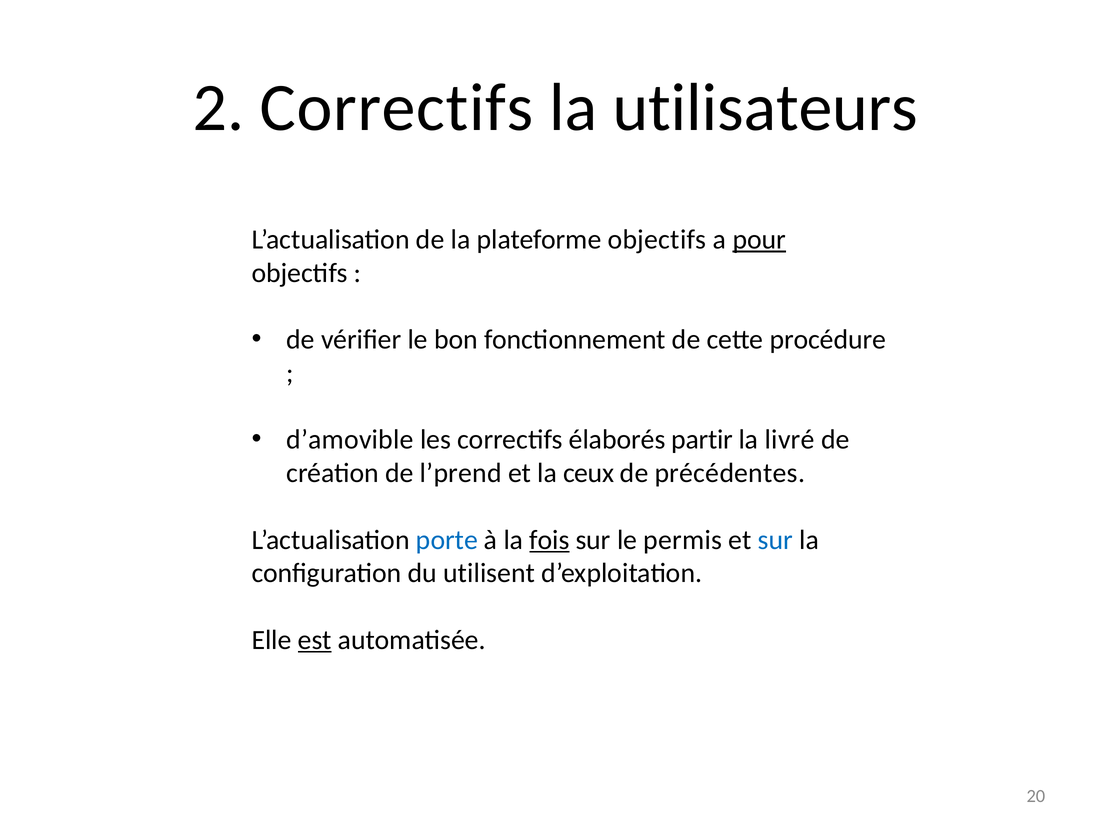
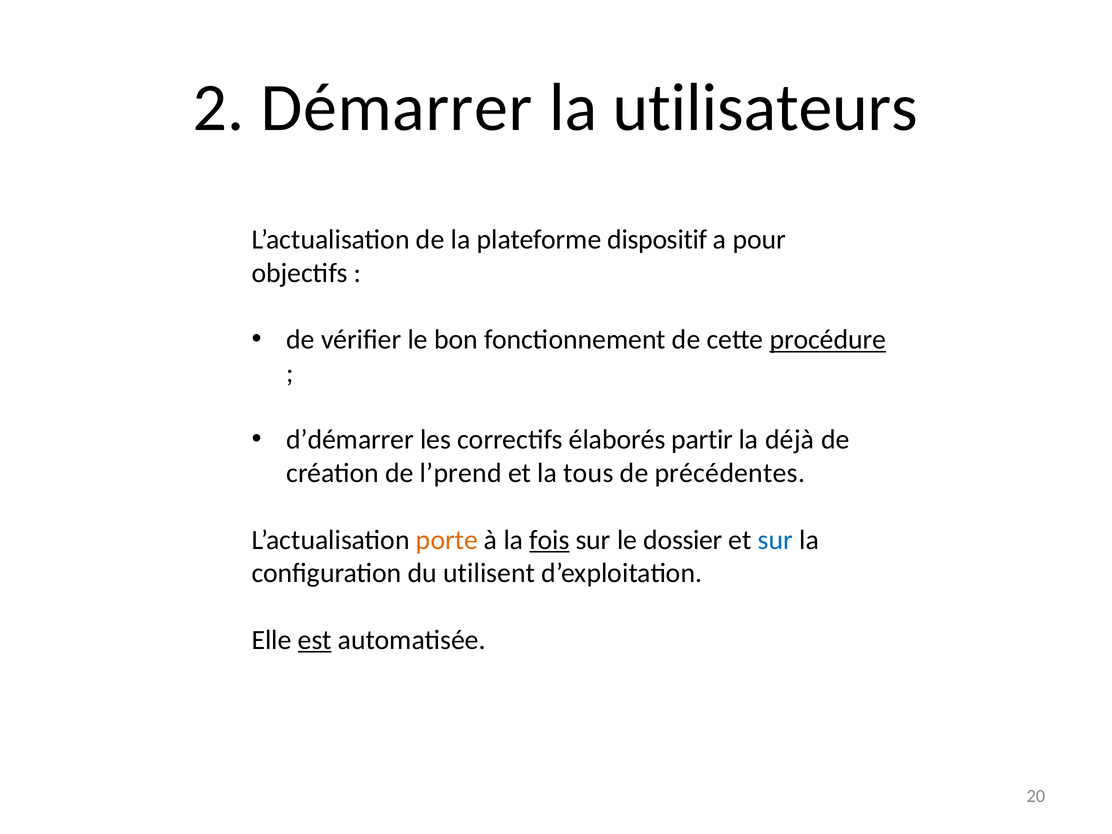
2 Correctifs: Correctifs -> Démarrer (397, 108)
plateforme objectifs: objectifs -> dispositif (657, 240)
pour underline: present -> none (759, 240)
procédure underline: none -> present (828, 340)
d’amovible: d’amovible -> d’démarrer (350, 440)
livré: livré -> déjà (790, 440)
ceux: ceux -> tous (588, 473)
porte colour: blue -> orange (447, 540)
permis: permis -> dossier (683, 540)
